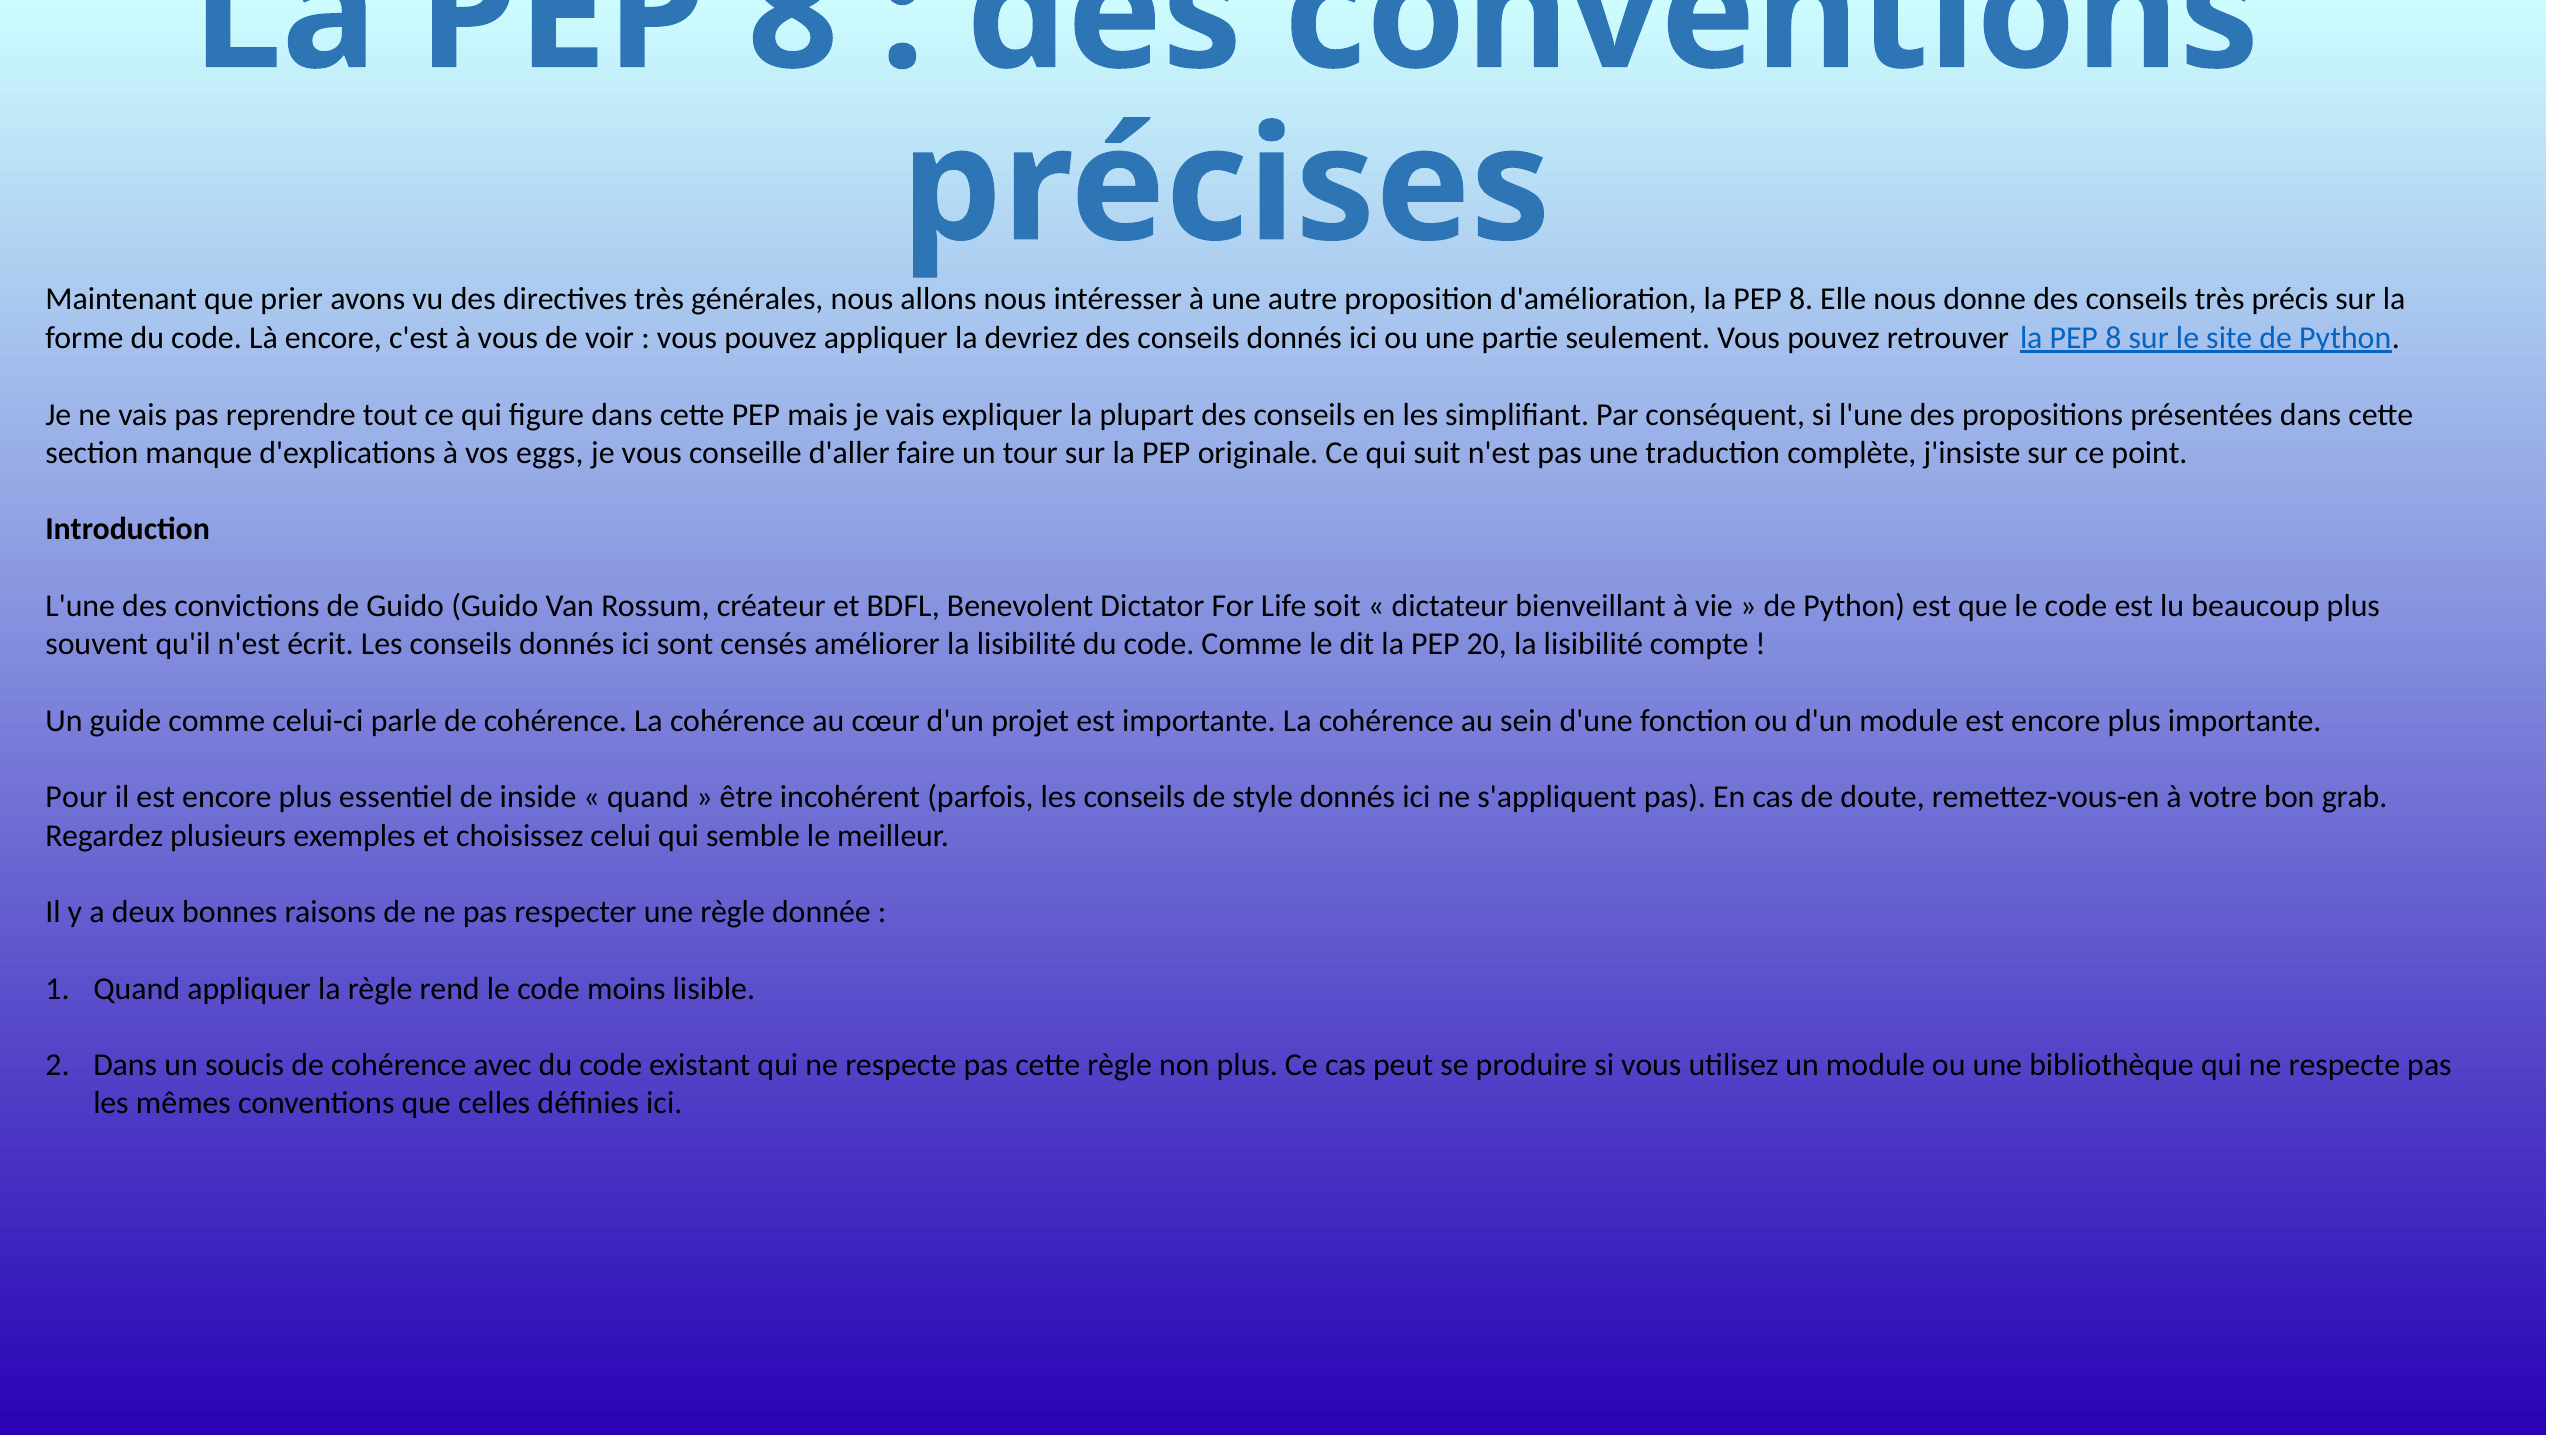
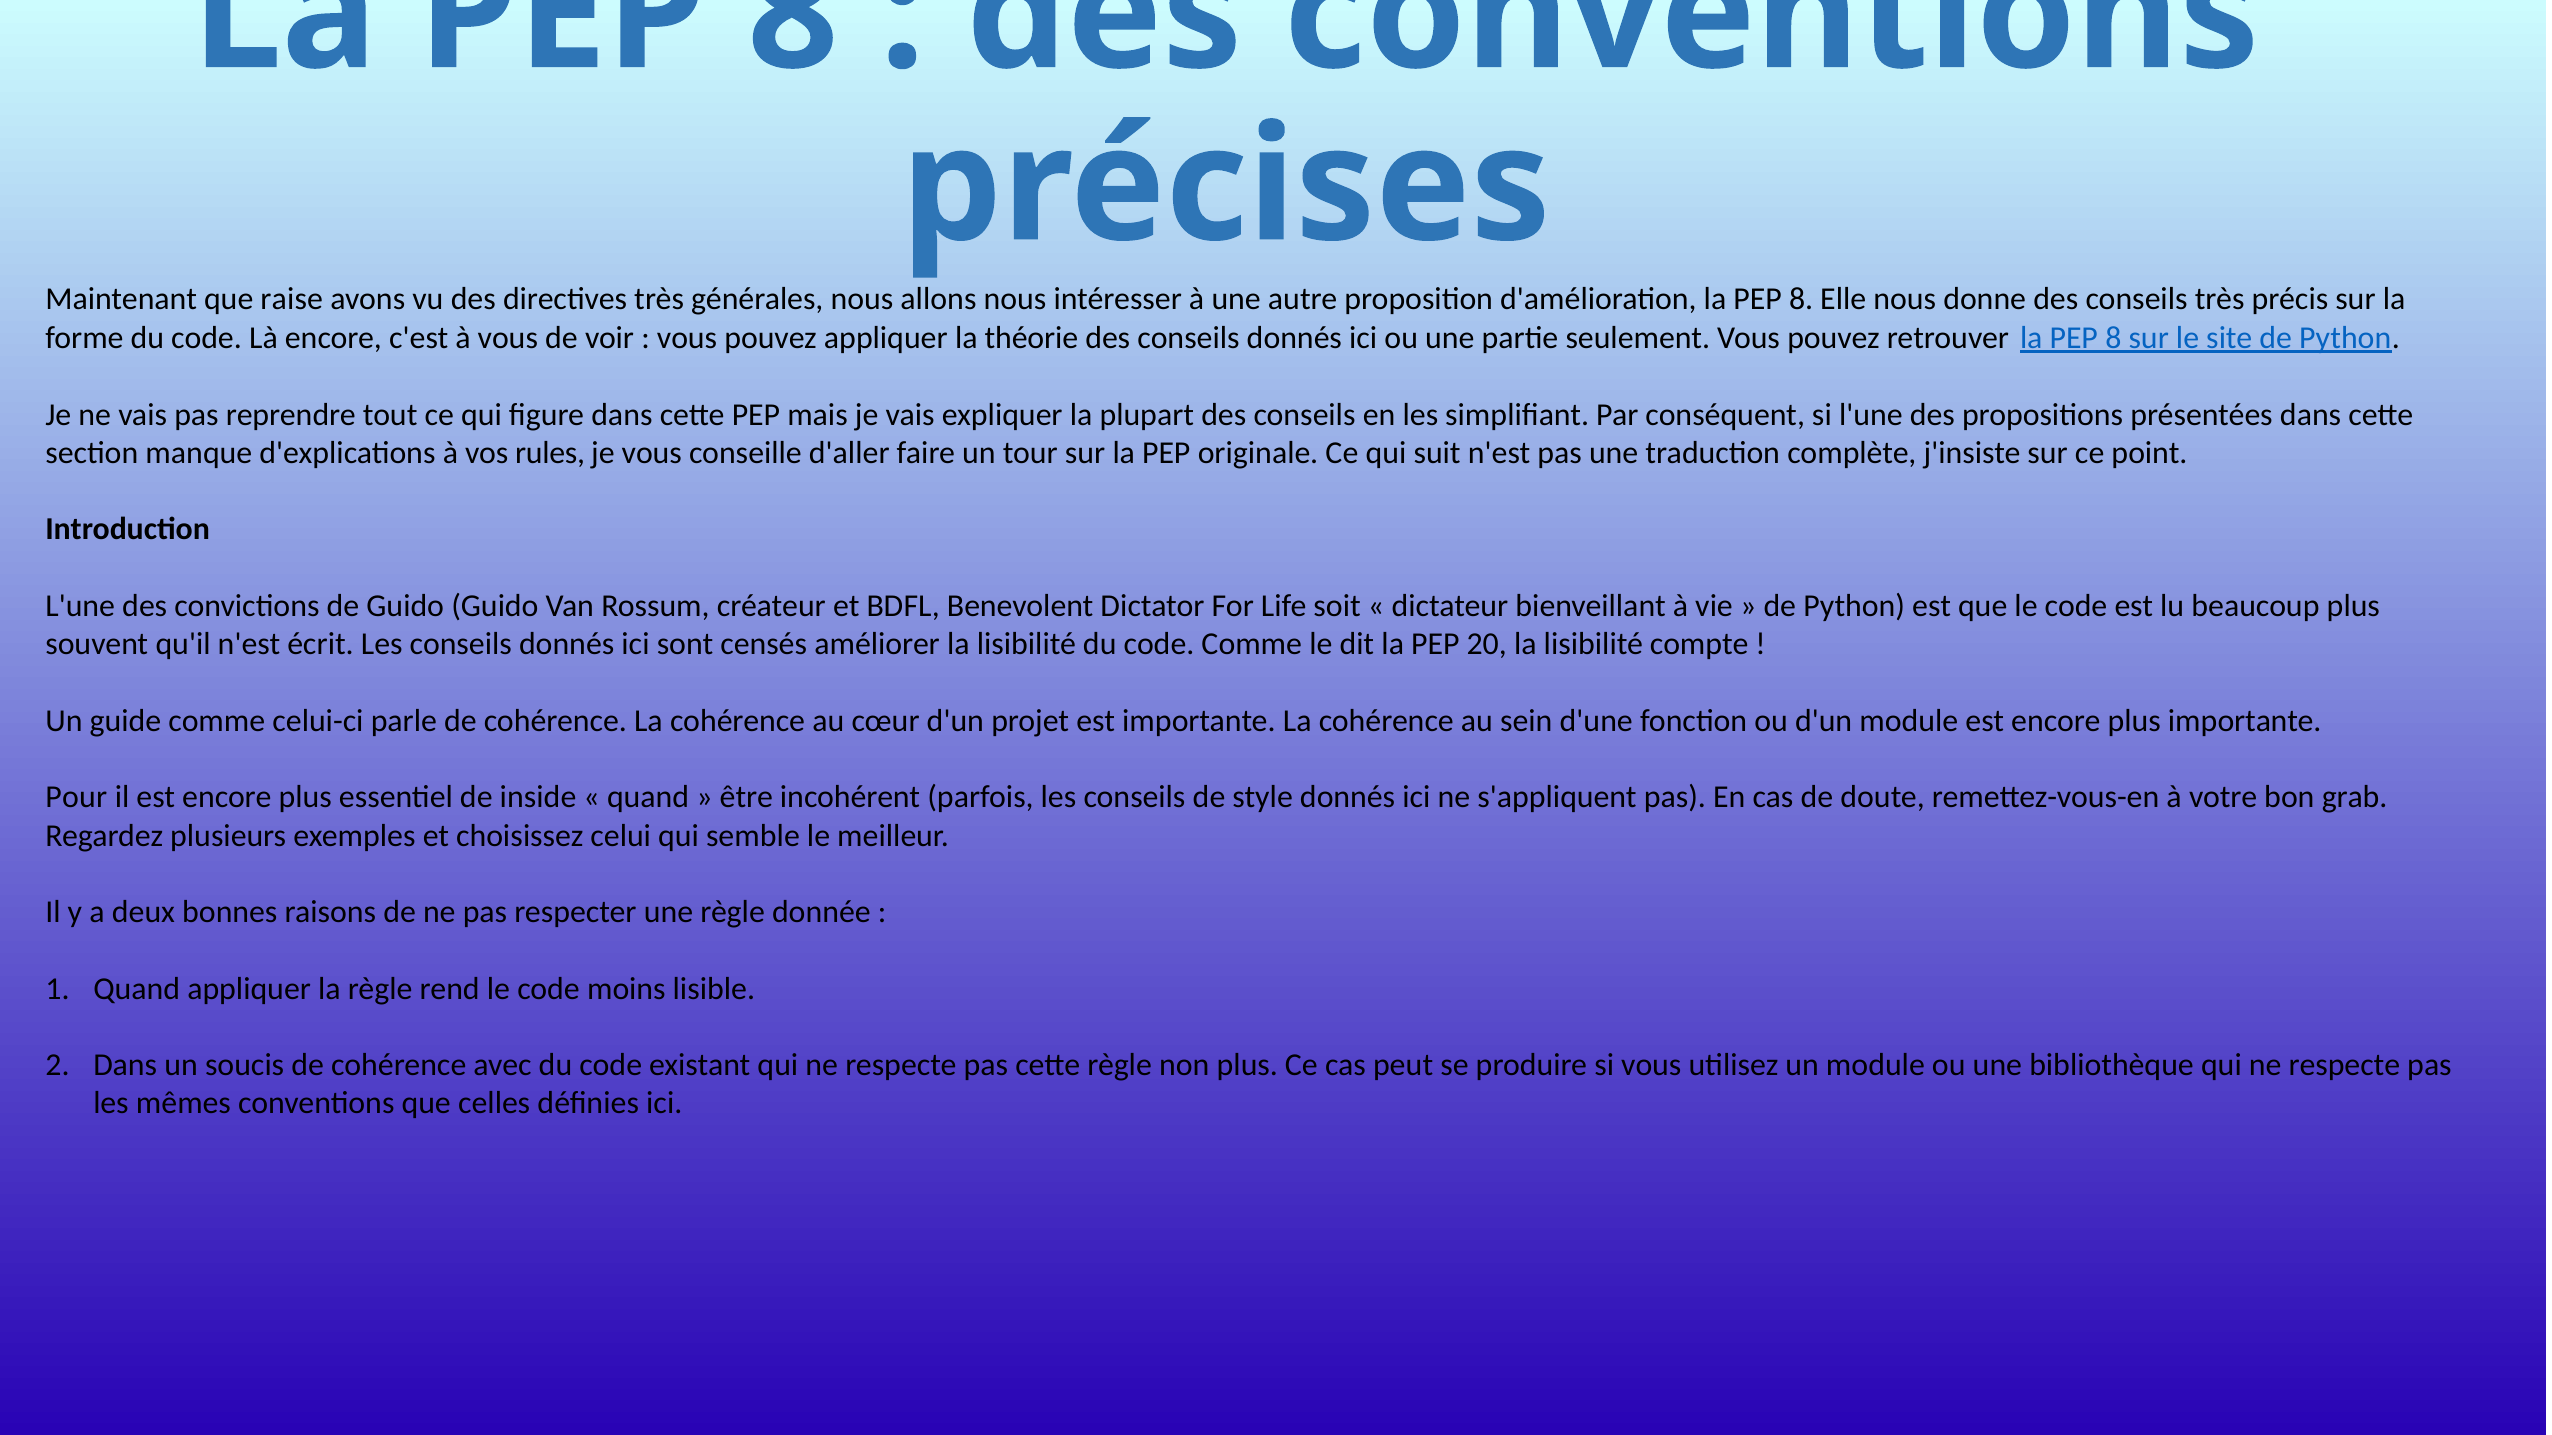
prier: prier -> raise (292, 299)
devriez: devriez -> théorie (1031, 338)
eggs: eggs -> rules (550, 453)
